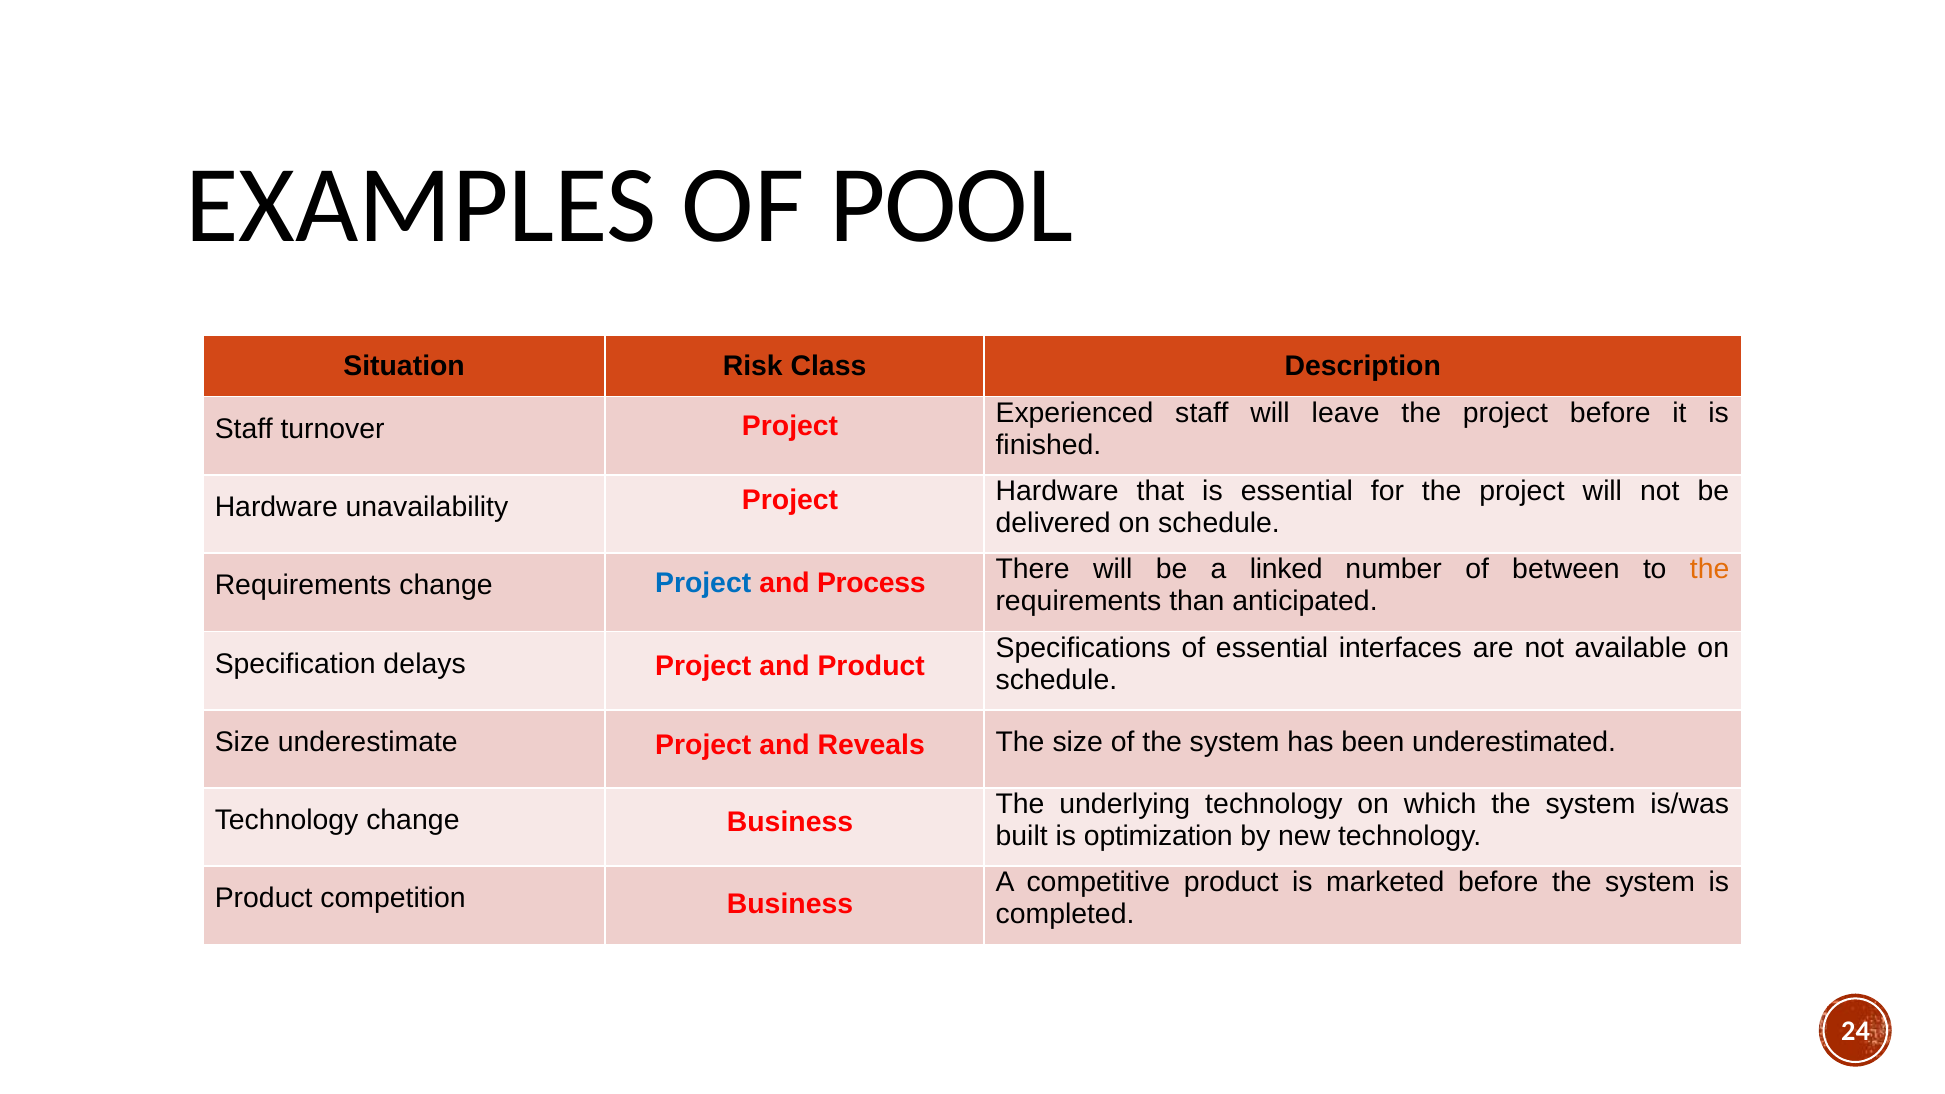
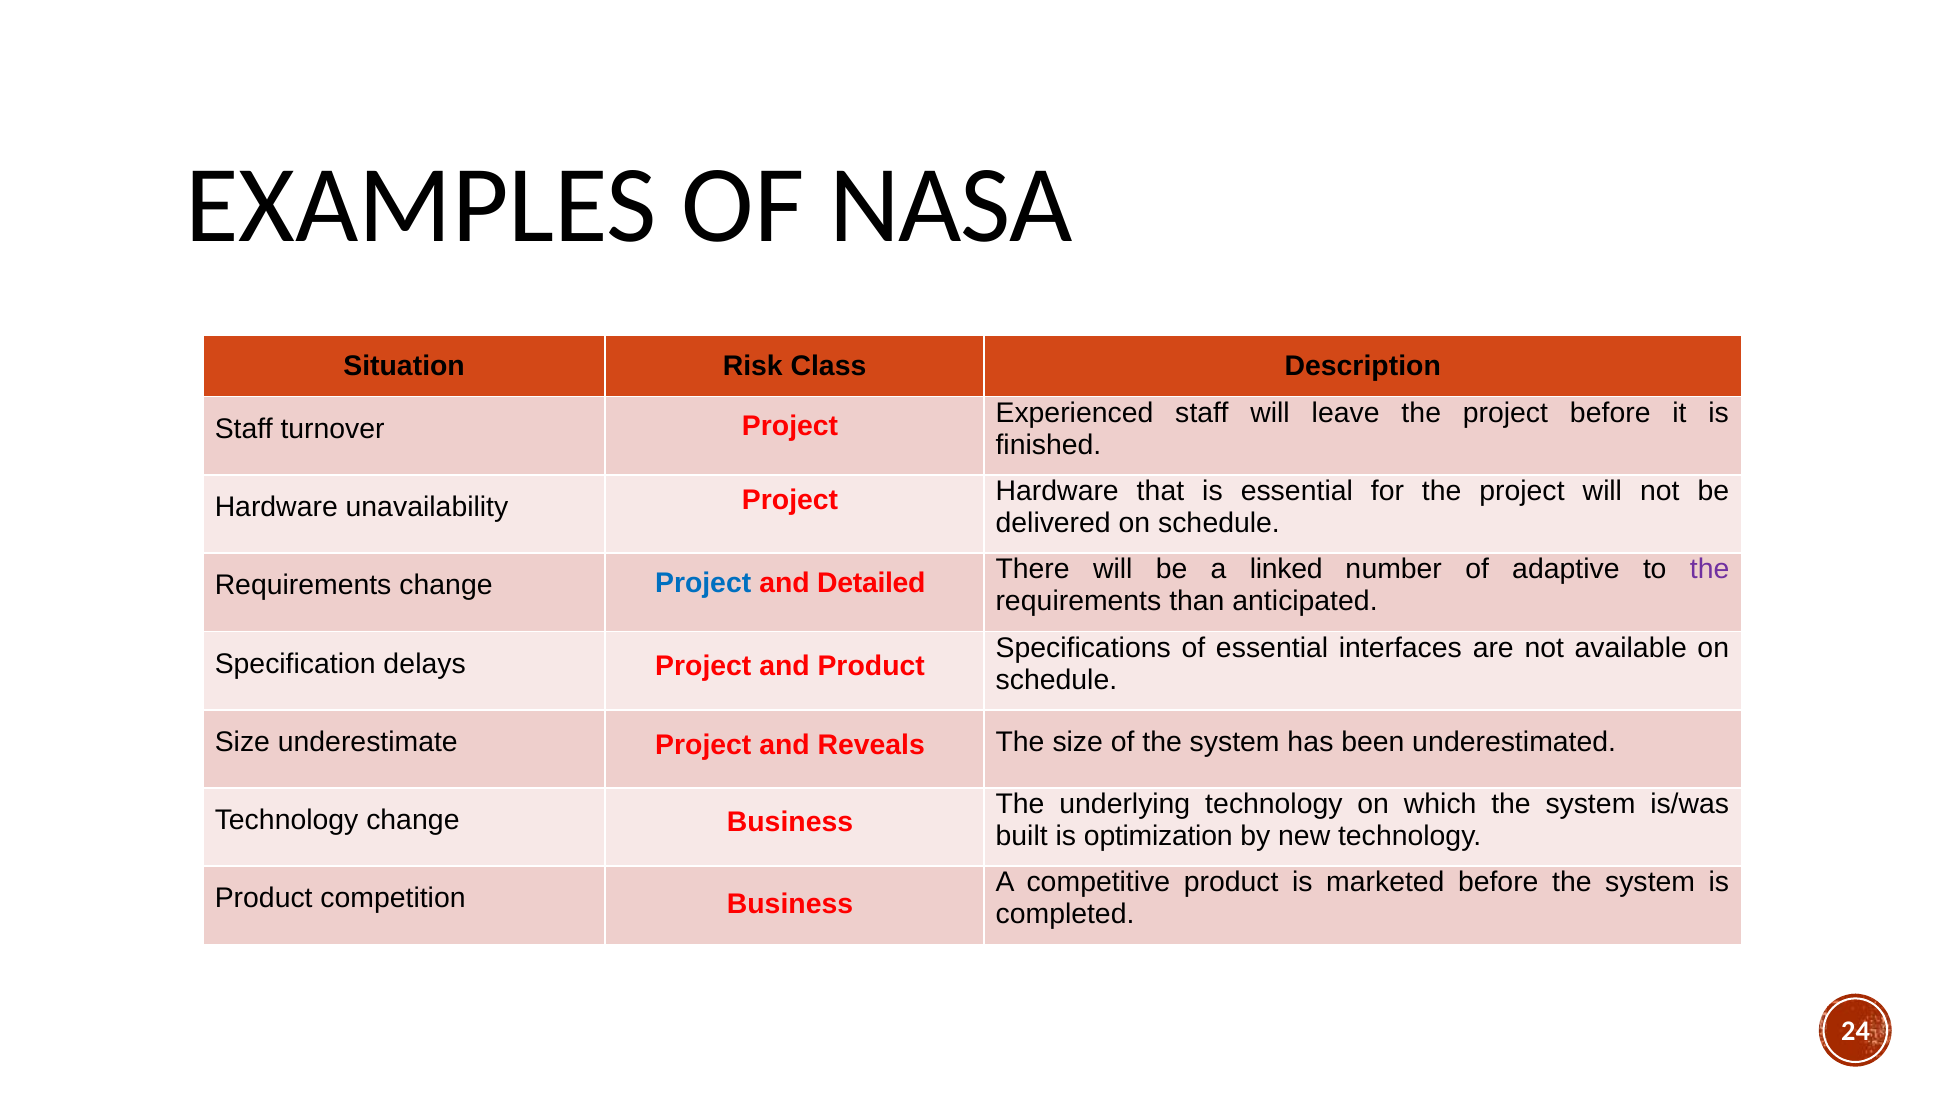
POOL: POOL -> NASA (951, 205)
between: between -> adaptive (1566, 570)
the colour: orange -> purple (1710, 570)
Process: Process -> Detailed (871, 584)
